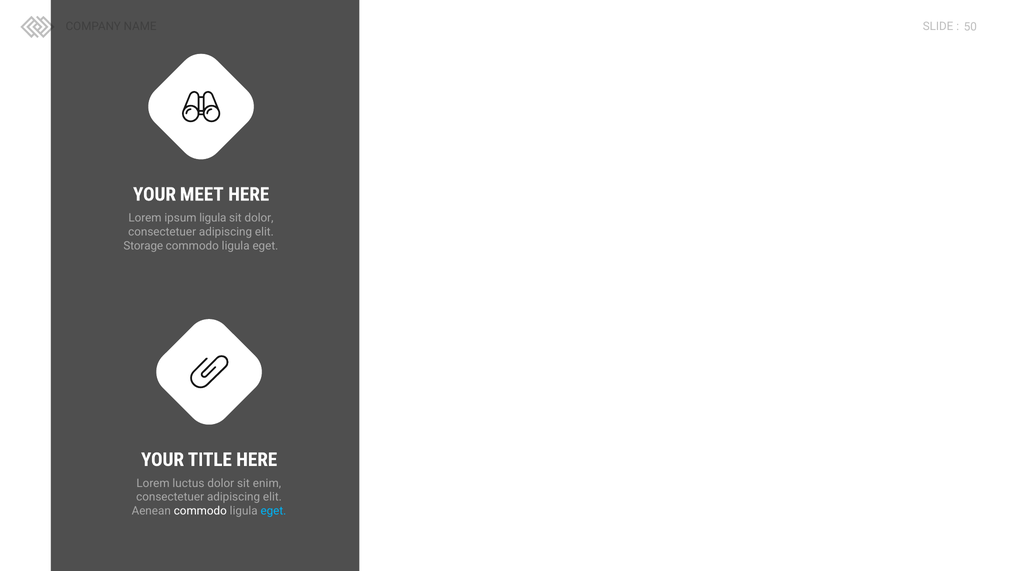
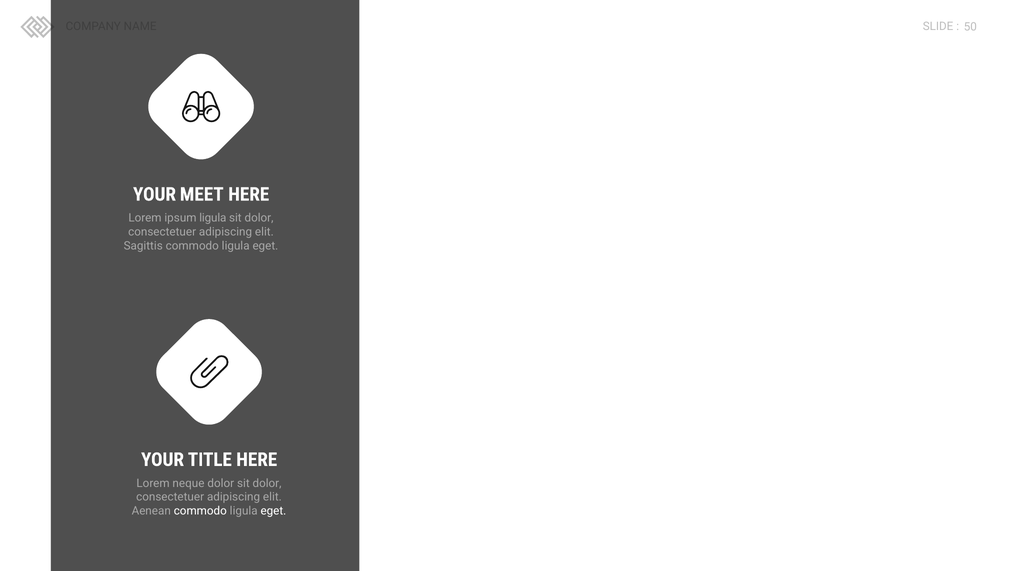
Storage: Storage -> Sagittis (143, 246)
luctus: luctus -> neque (188, 484)
dolor sit enim: enim -> dolor (267, 484)
eget colour: light blue -> white (273, 512)
